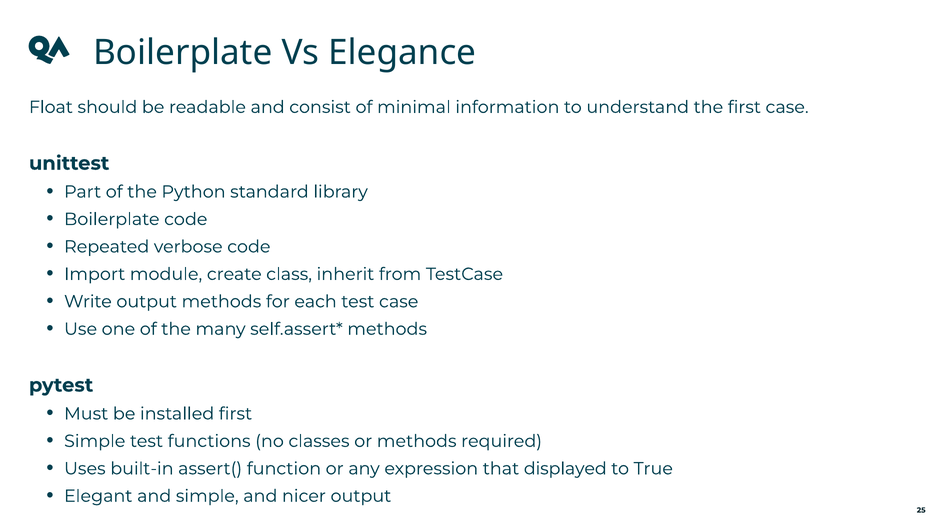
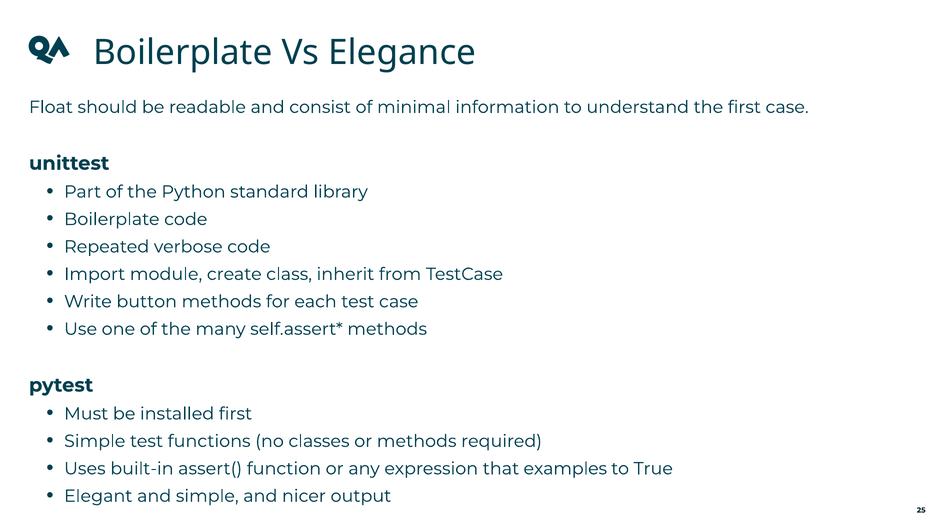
Write output: output -> button (147, 302)
displayed: displayed -> examples (565, 469)
